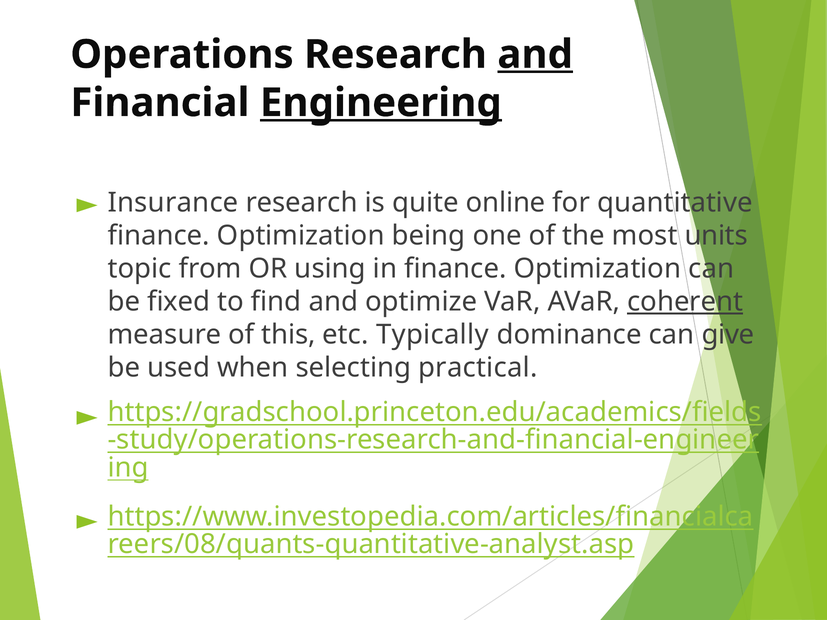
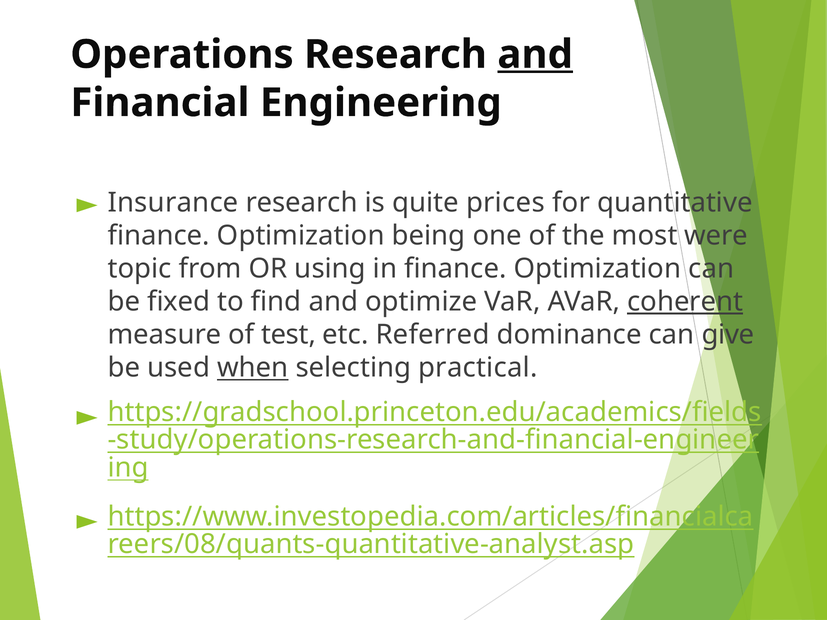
Engineering underline: present -> none (381, 103)
online: online -> prices (505, 203)
units: units -> were (716, 236)
this: this -> test (289, 335)
Typically: Typically -> Referred (433, 335)
when underline: none -> present (253, 368)
